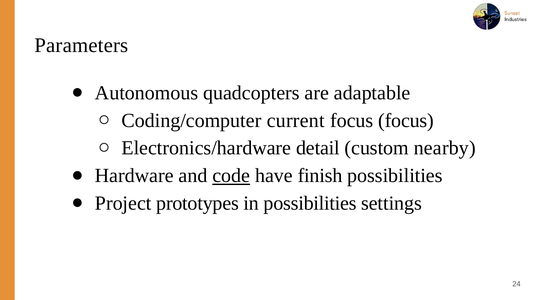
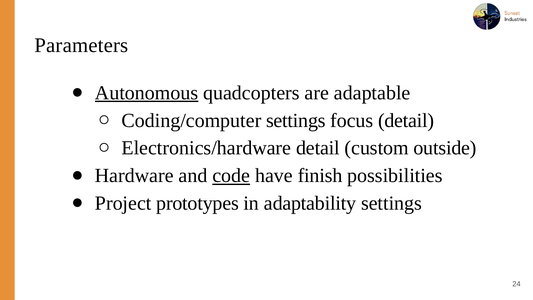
Autonomous underline: none -> present (147, 93)
Coding/computer current: current -> settings (296, 120)
focus focus: focus -> detail (406, 120)
nearby: nearby -> outside (445, 148)
in possibilities: possibilities -> adaptability (310, 203)
